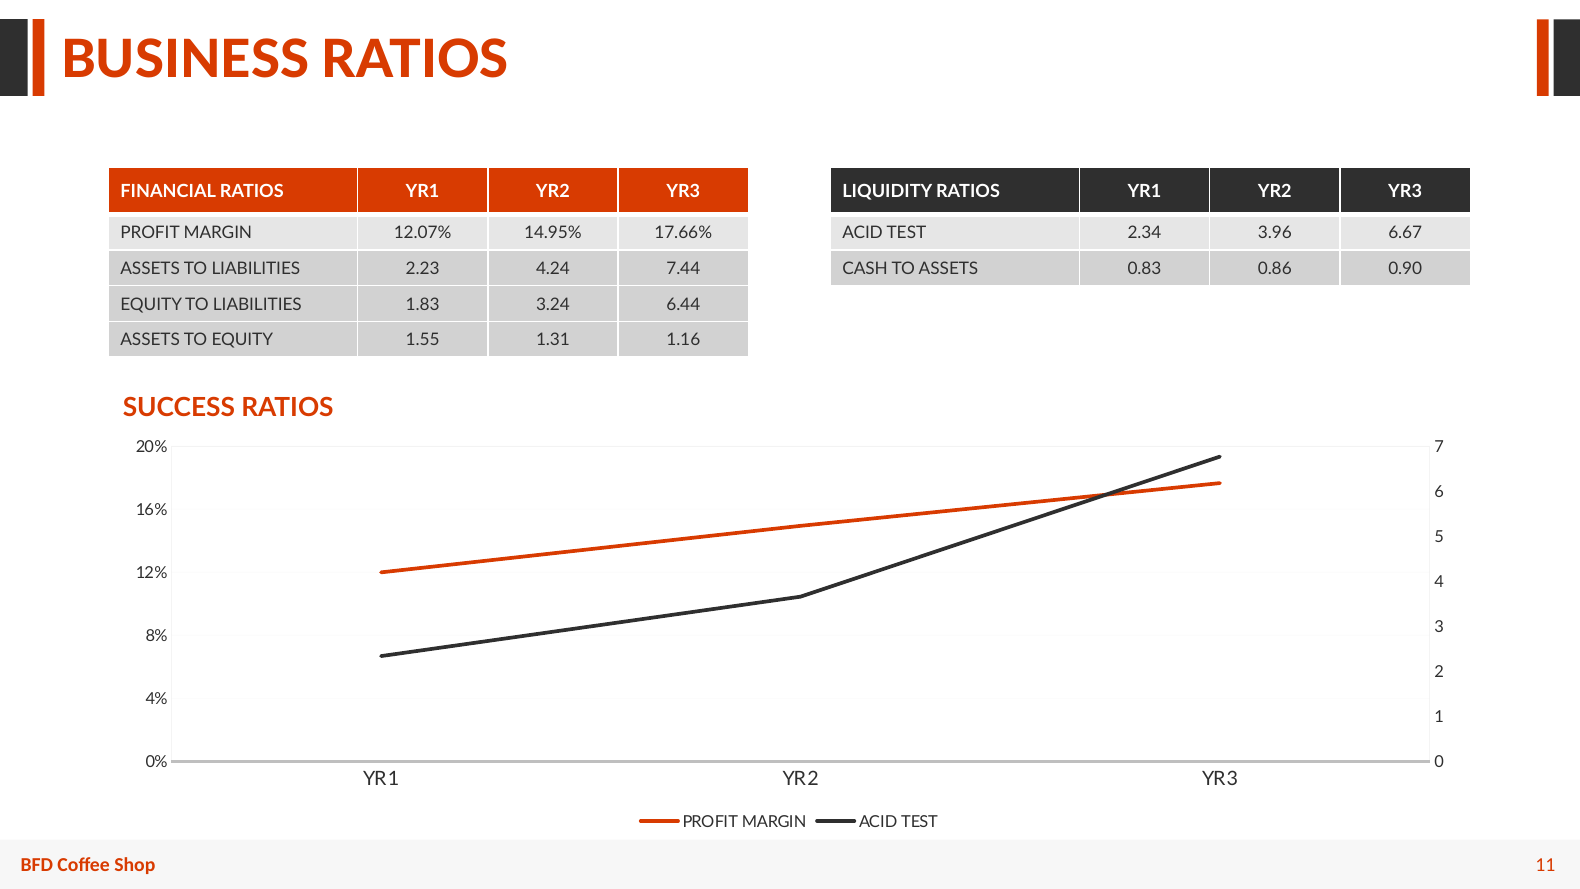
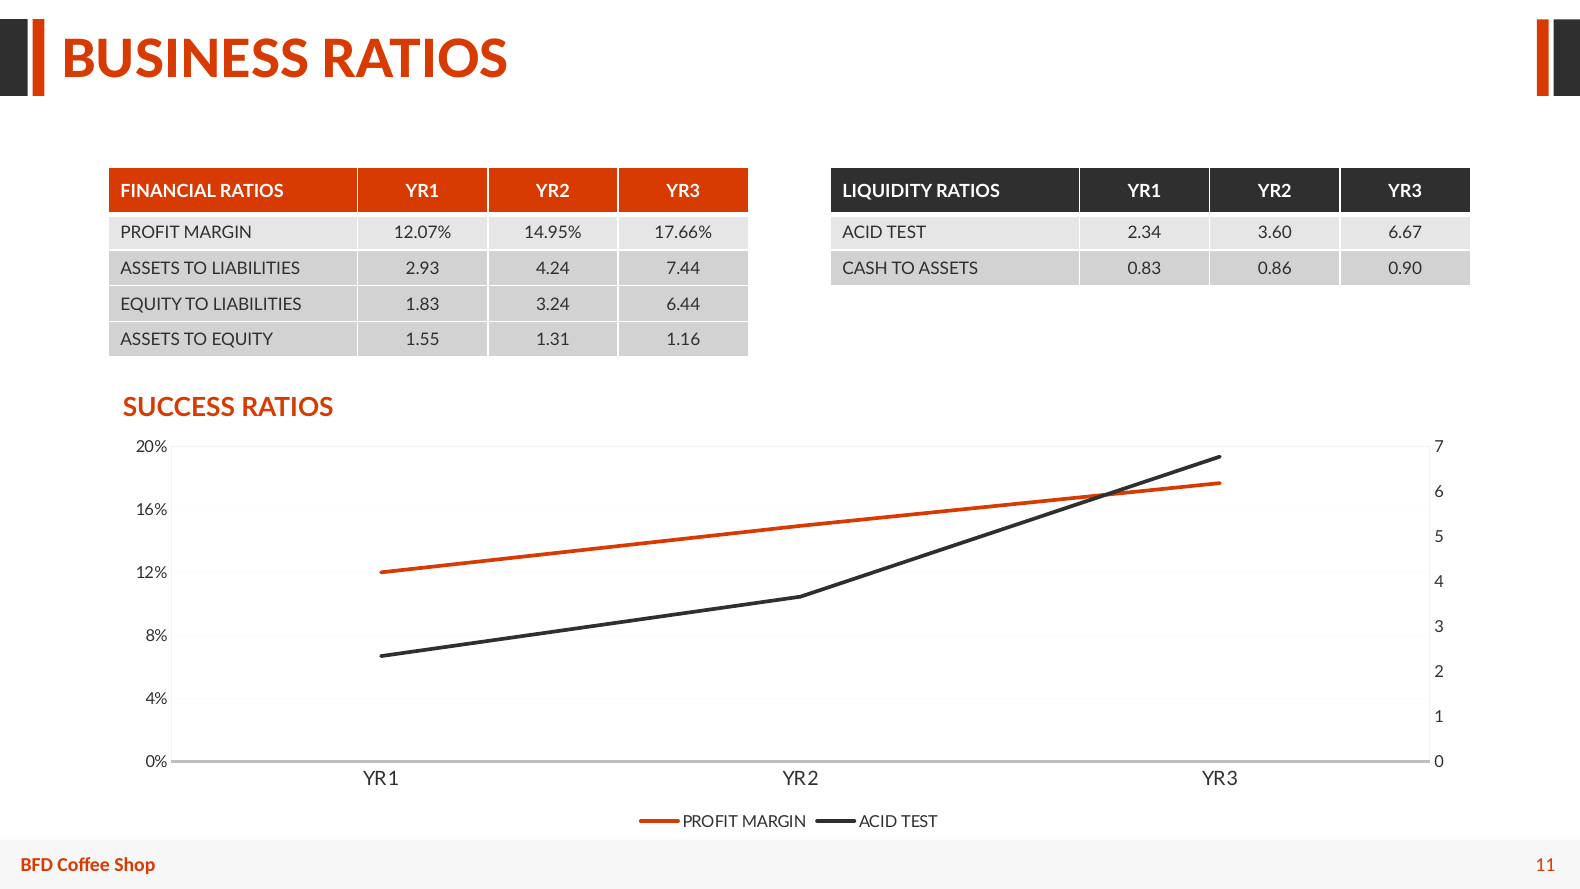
3.96: 3.96 -> 3.60 (1275, 233)
2.23: 2.23 -> 2.93 (423, 269)
